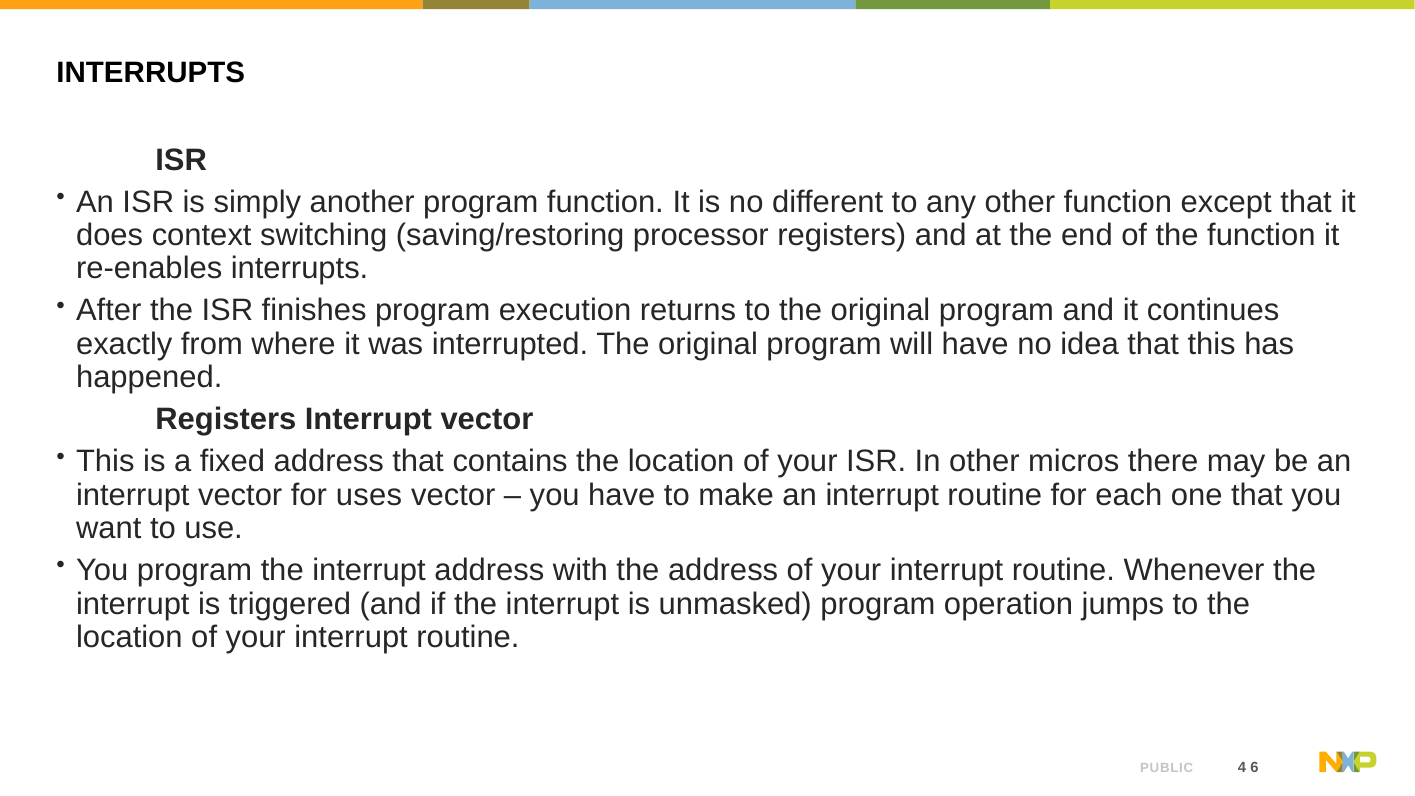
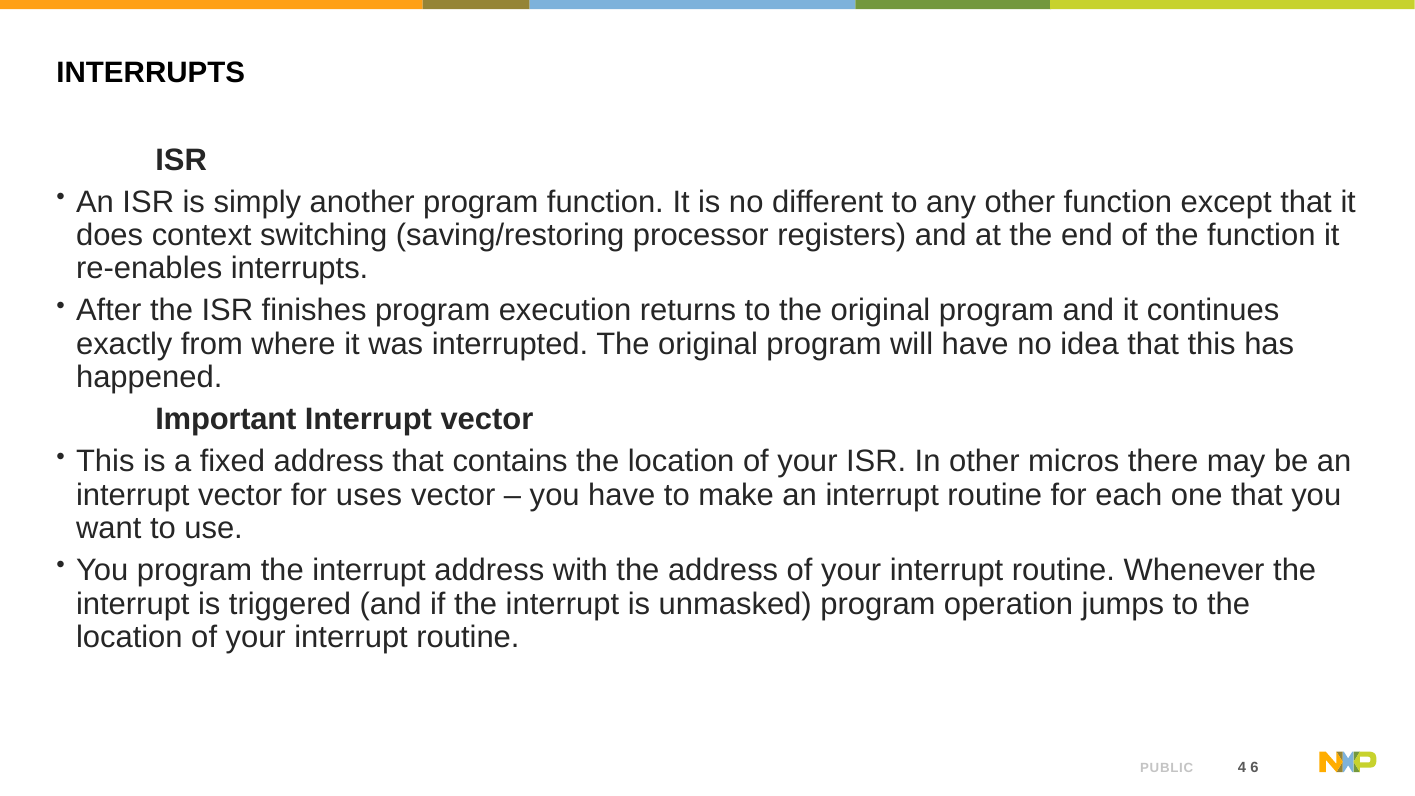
Registers: Registers -> Important (226, 420)
